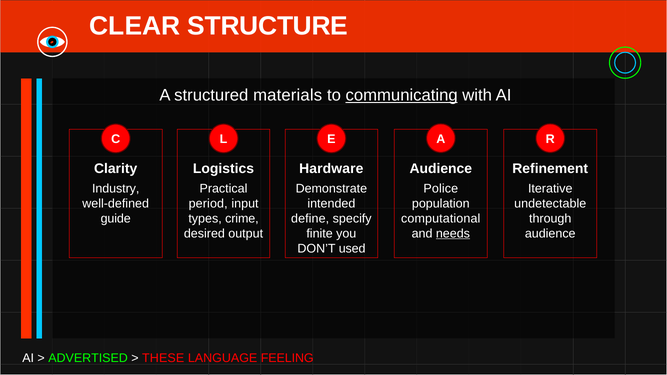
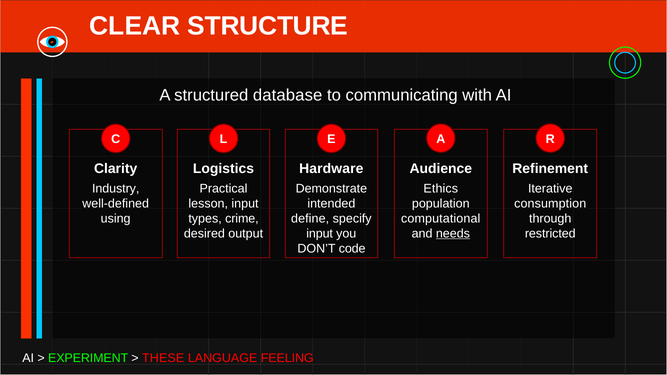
materials: materials -> database (288, 95)
communicating underline: present -> none (402, 95)
Police: Police -> Ethics (441, 189)
period: period -> lesson (208, 204)
undetectable: undetectable -> consumption (550, 204)
guide: guide -> using (116, 219)
finite: finite -> input (320, 234)
audience: audience -> restricted (550, 234)
used: used -> code (352, 249)
ADVERTISED: ADVERTISED -> EXPERIMENT (88, 359)
